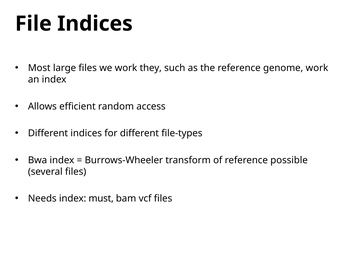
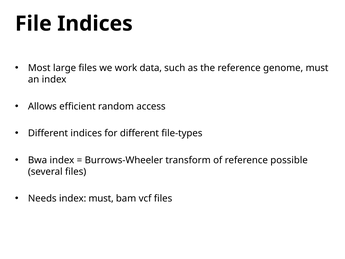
they: they -> data (151, 68)
genome work: work -> must (317, 68)
